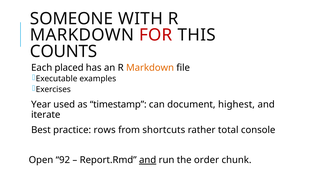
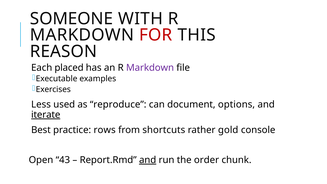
COUNTS: COUNTS -> REASON (63, 51)
Markdown colour: orange -> purple (150, 68)
Year: Year -> Less (41, 104)
timestamp: timestamp -> reproduce (118, 104)
highest: highest -> options (236, 104)
iterate underline: none -> present (46, 115)
total: total -> gold (228, 130)
92: 92 -> 43 (63, 160)
